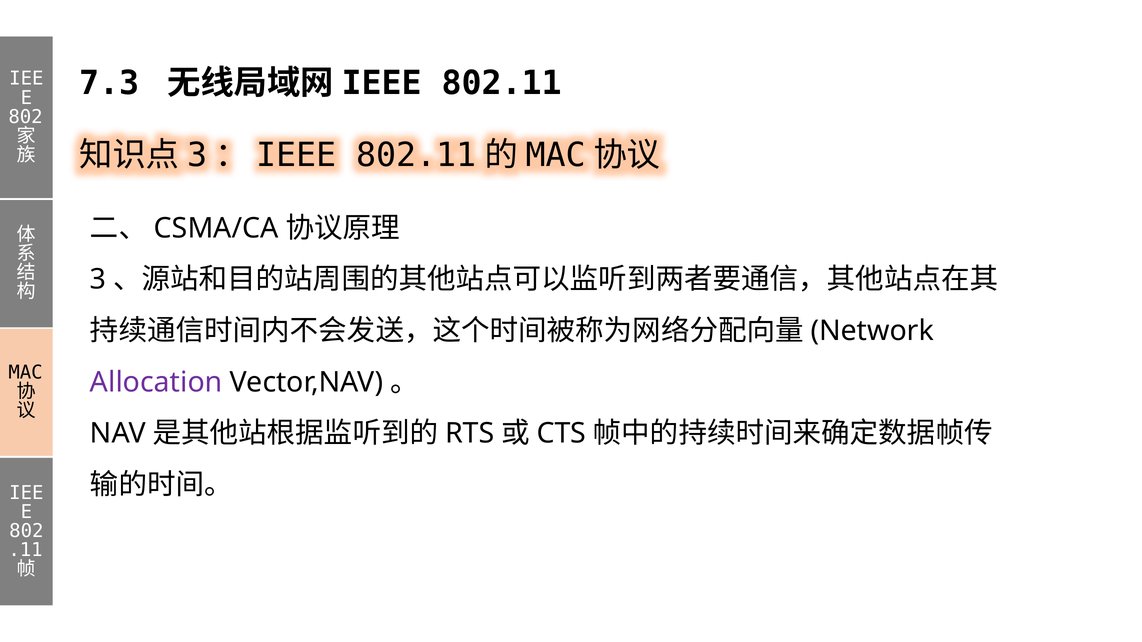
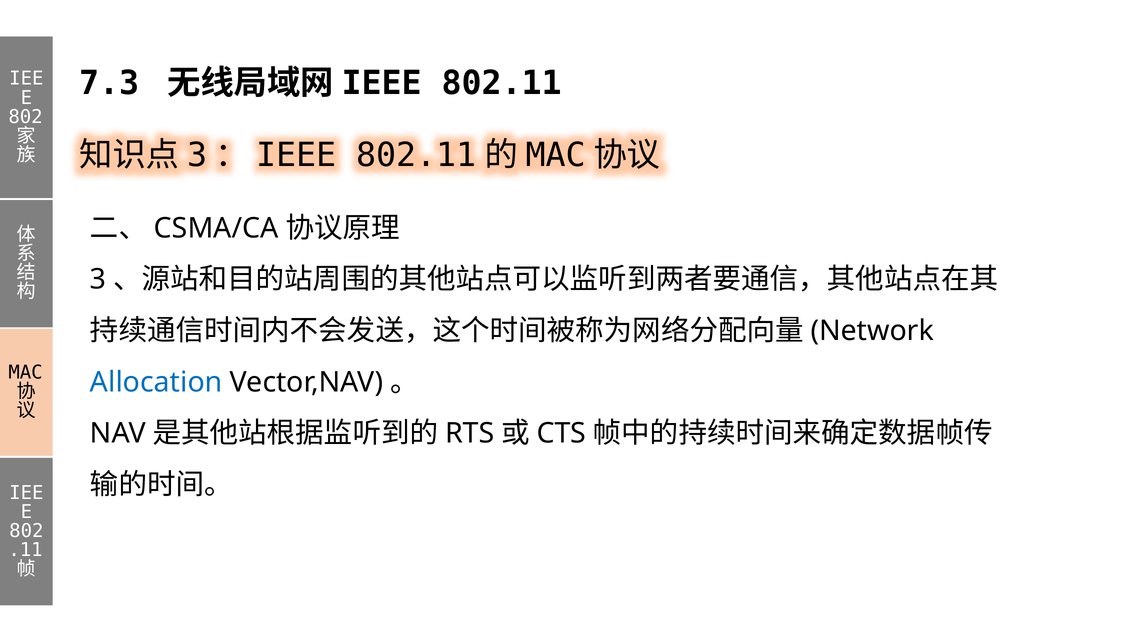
Allocation colour: purple -> blue (156, 382)
